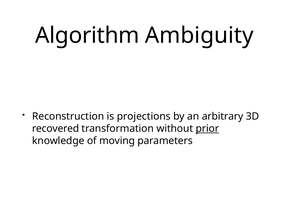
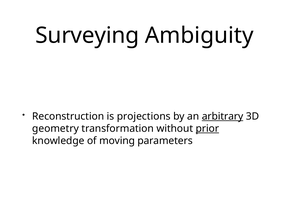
Algorithm: Algorithm -> Surveying (87, 35)
arbitrary underline: none -> present (223, 116)
recovered: recovered -> geometry (56, 128)
